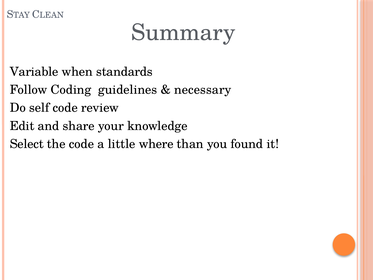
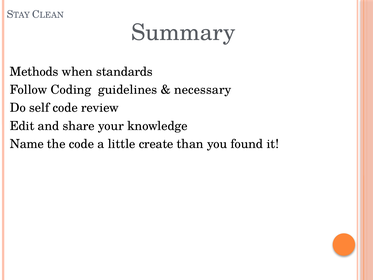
Variable: Variable -> Methods (34, 72)
Select: Select -> Name (27, 144)
where: where -> create (156, 144)
